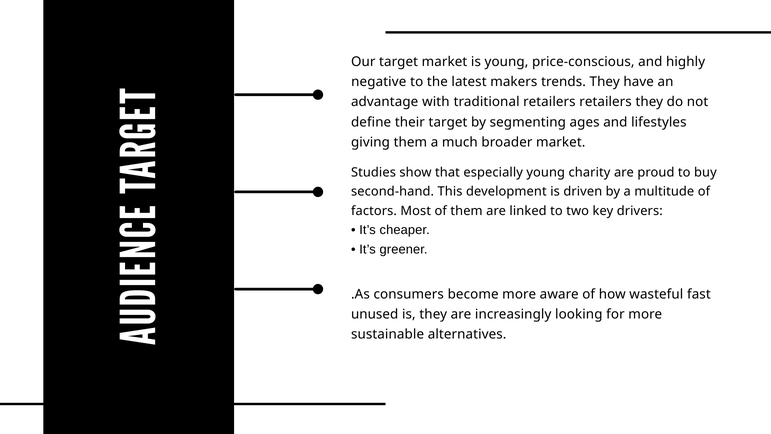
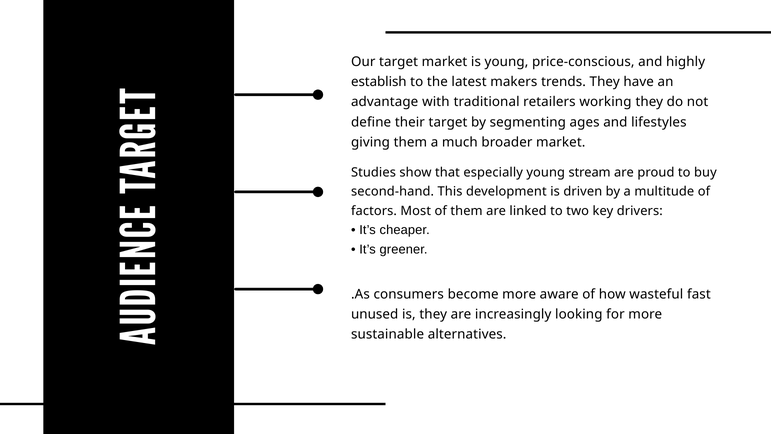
negative: negative -> establish (379, 82)
retailers retailers: retailers -> working (605, 102)
charity: charity -> stream (590, 172)
